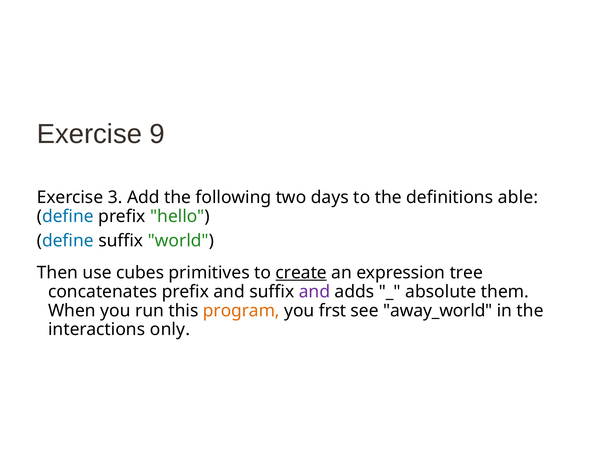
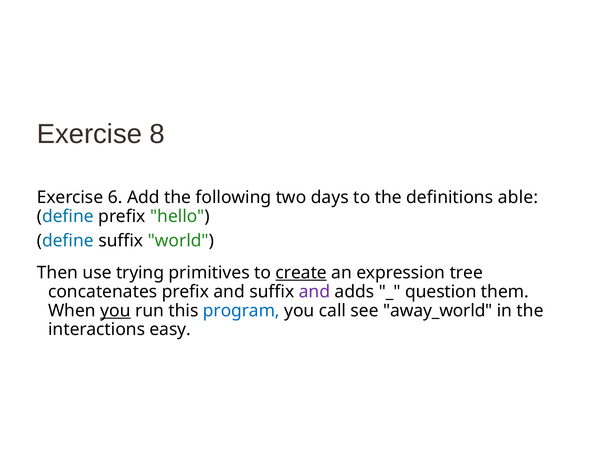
9: 9 -> 8 (157, 134)
3: 3 -> 6 (115, 197)
cubes: cubes -> trying (140, 272)
absolute: absolute -> question (441, 291)
you underline: none -> present (115, 310)
program colour: orange -> blue (241, 310)
frst: frst -> call (332, 310)
only: only -> easy (170, 329)
